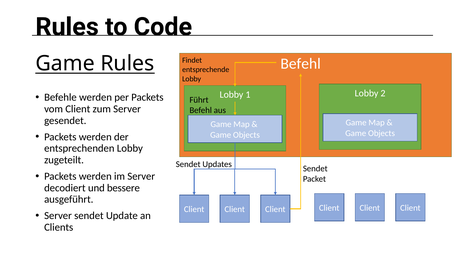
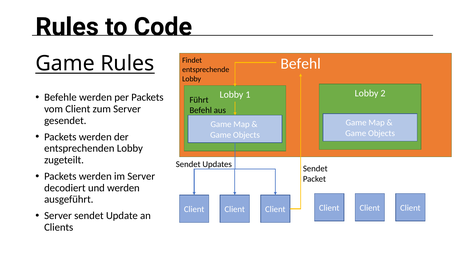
und bessere: bessere -> werden (123, 188)
